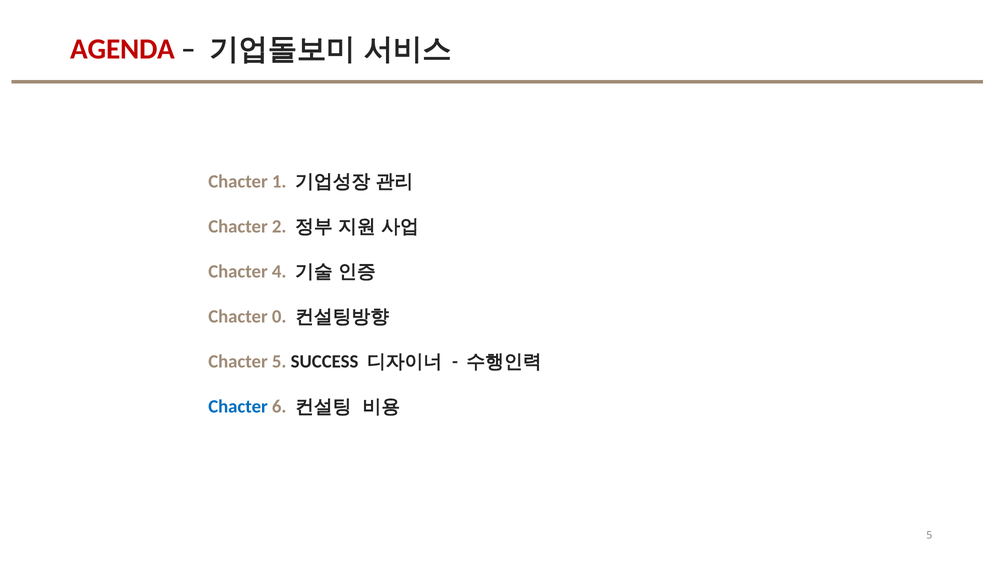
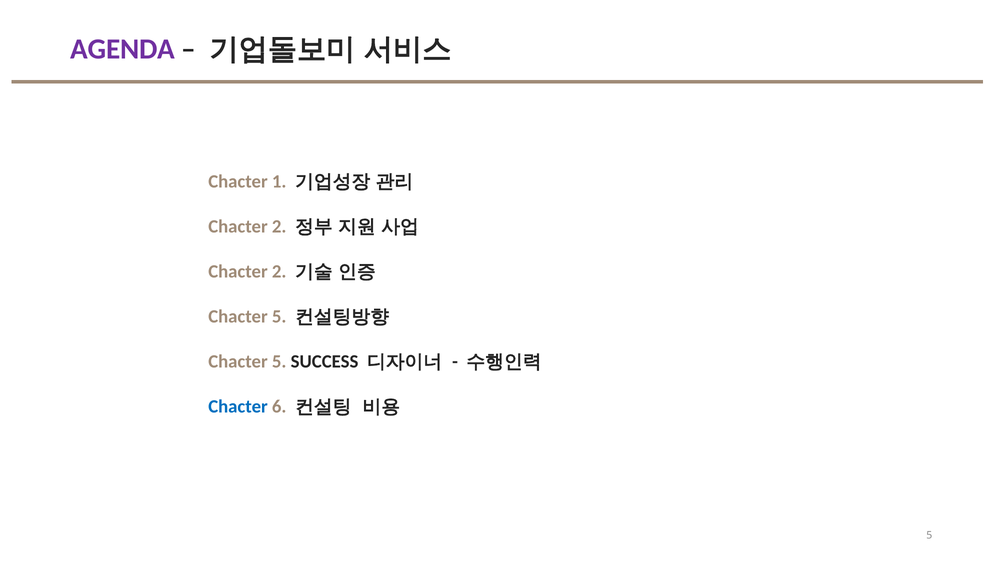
AGENDA colour: red -> purple (123, 49)
4: 4 -> 2 (279, 271)
0: 0 -> 5 (279, 317)
